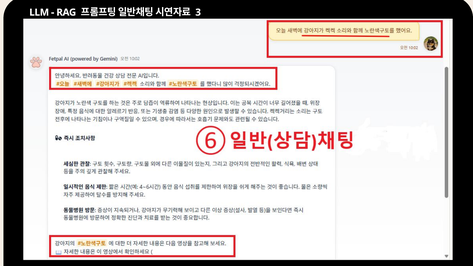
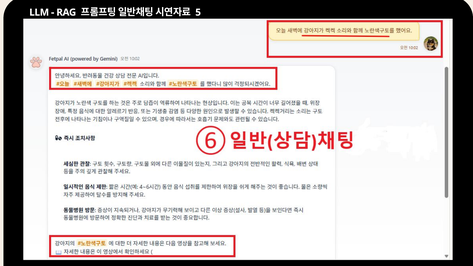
3: 3 -> 5 (198, 12)
